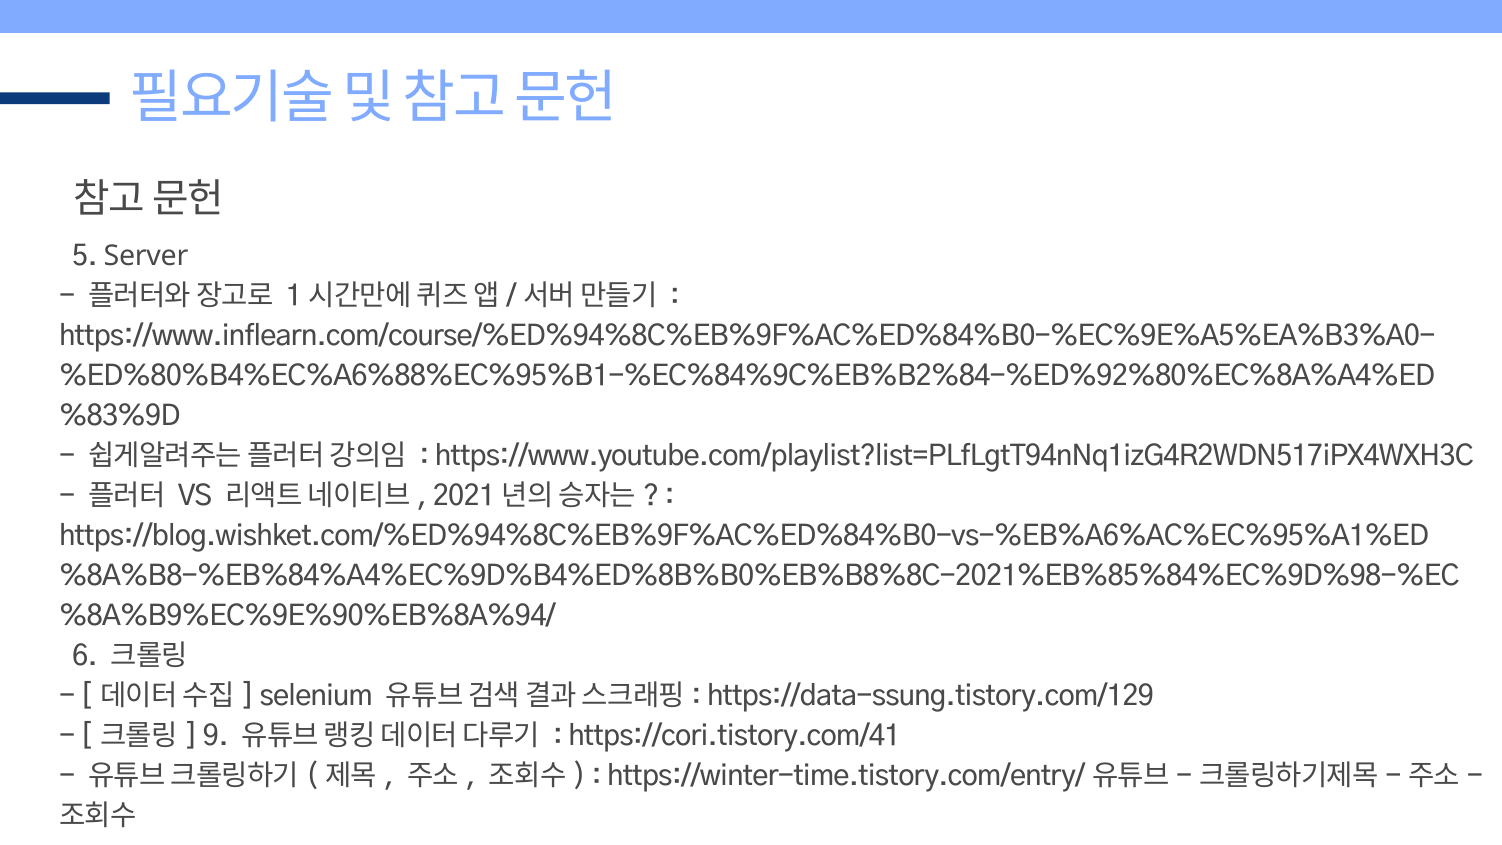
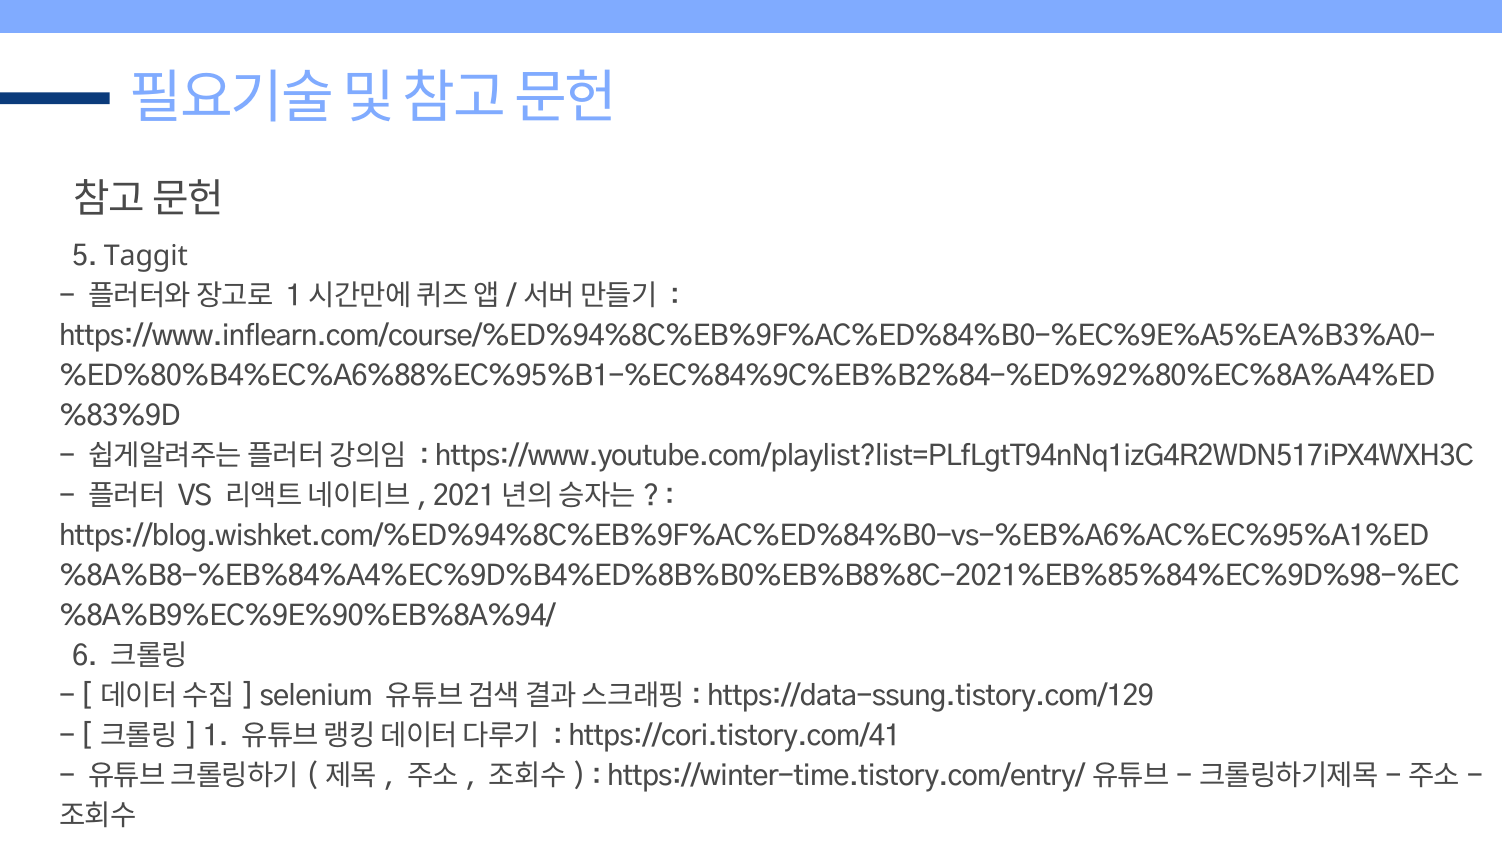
Server: Server -> Taggit (146, 256)
9: 9 -> 1 (216, 736)
